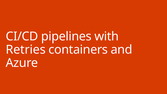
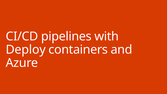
Retries: Retries -> Deploy (26, 50)
